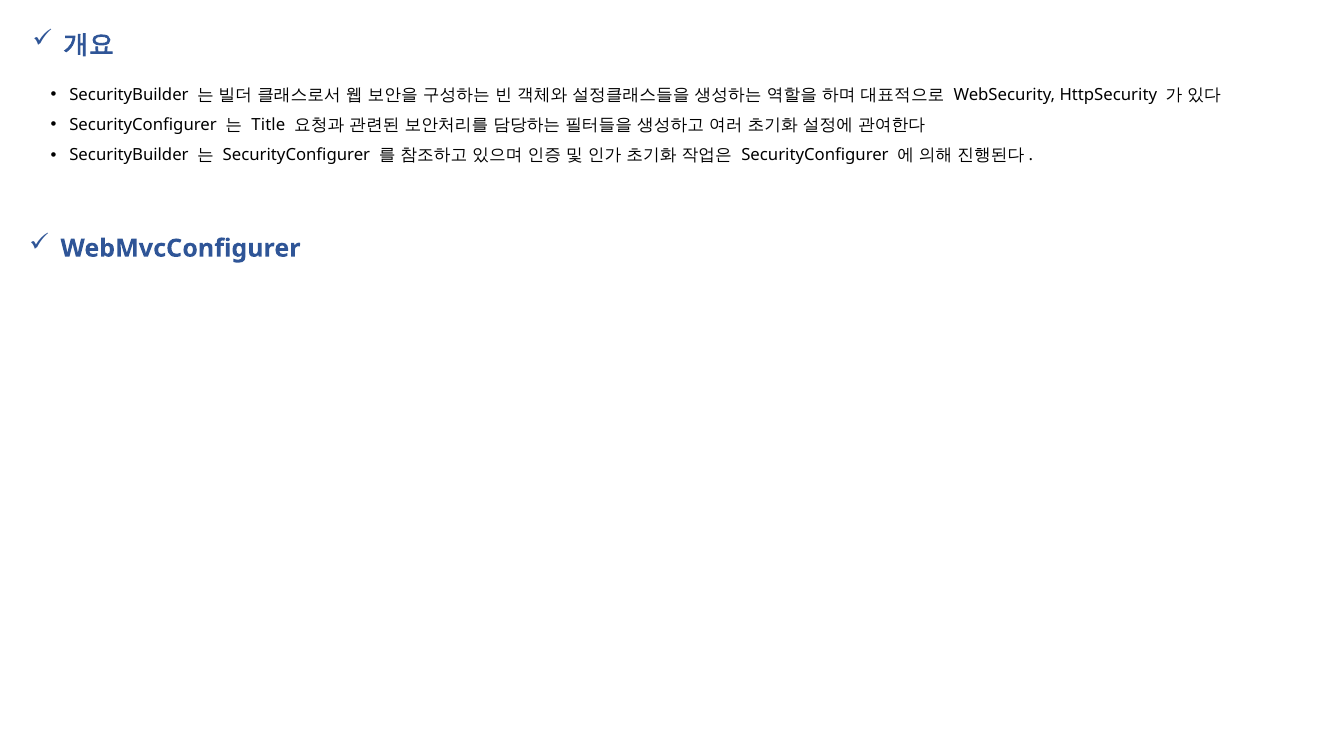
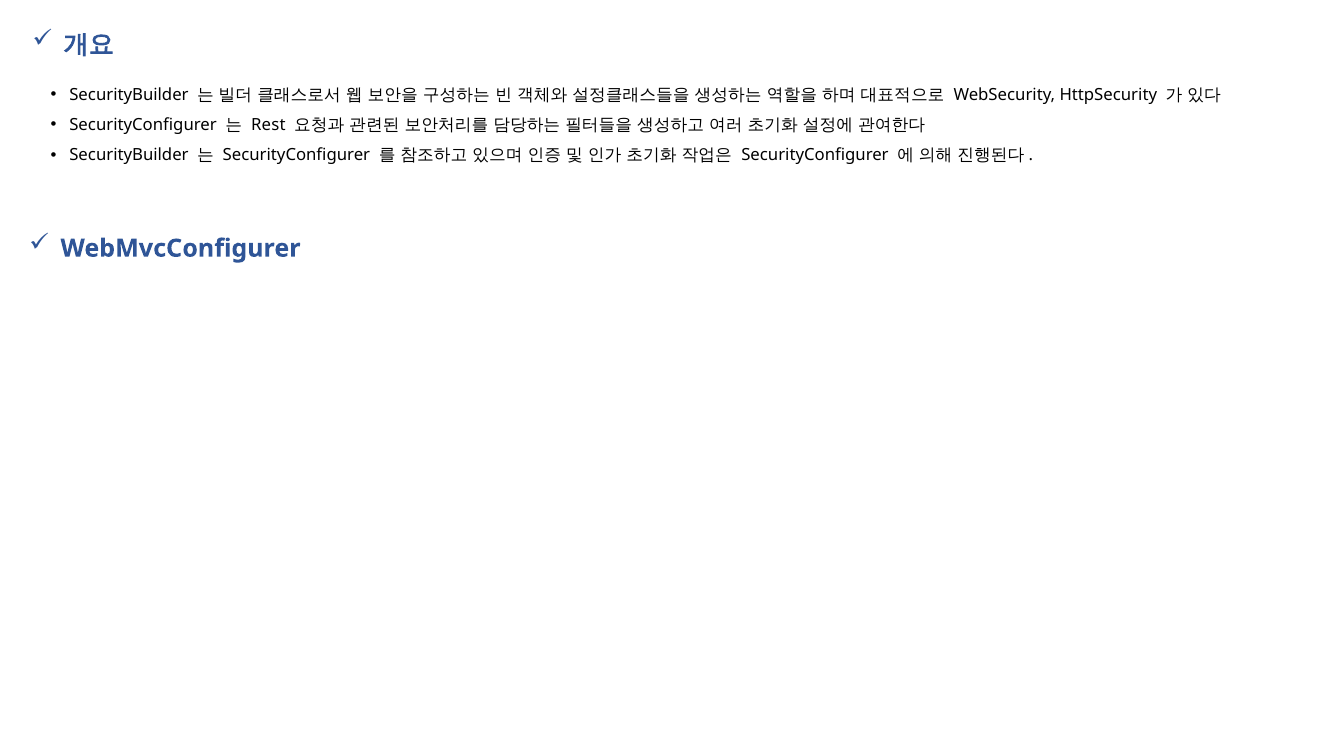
Title: Title -> Rest (268, 125)
